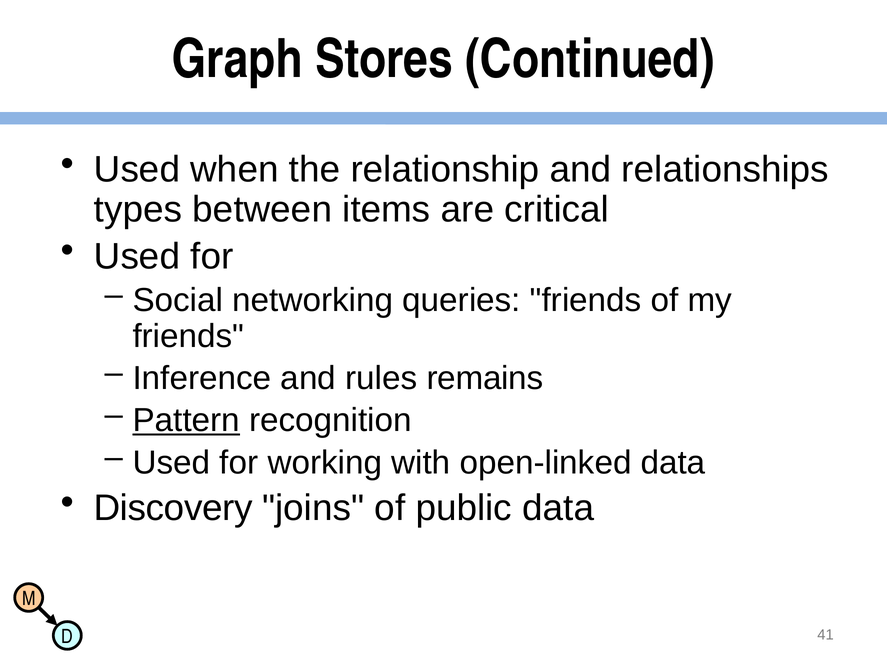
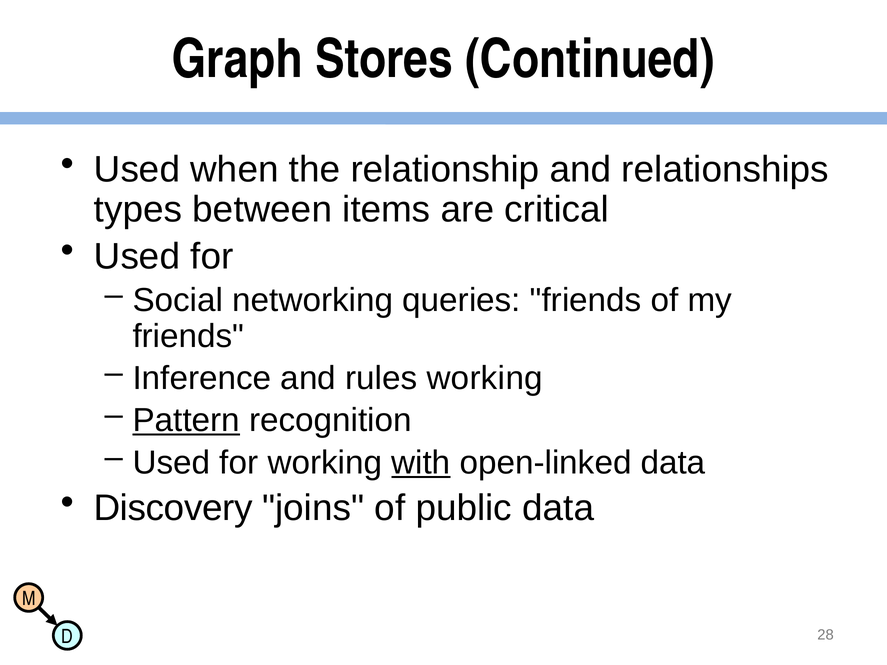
rules remains: remains -> working (485, 378)
with underline: none -> present (421, 463)
41: 41 -> 28 (826, 635)
